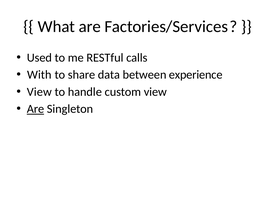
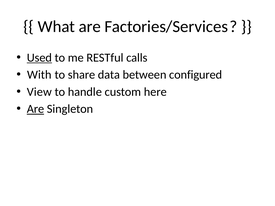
Used underline: none -> present (39, 58)
experience: experience -> configured (196, 75)
custom view: view -> here (155, 92)
